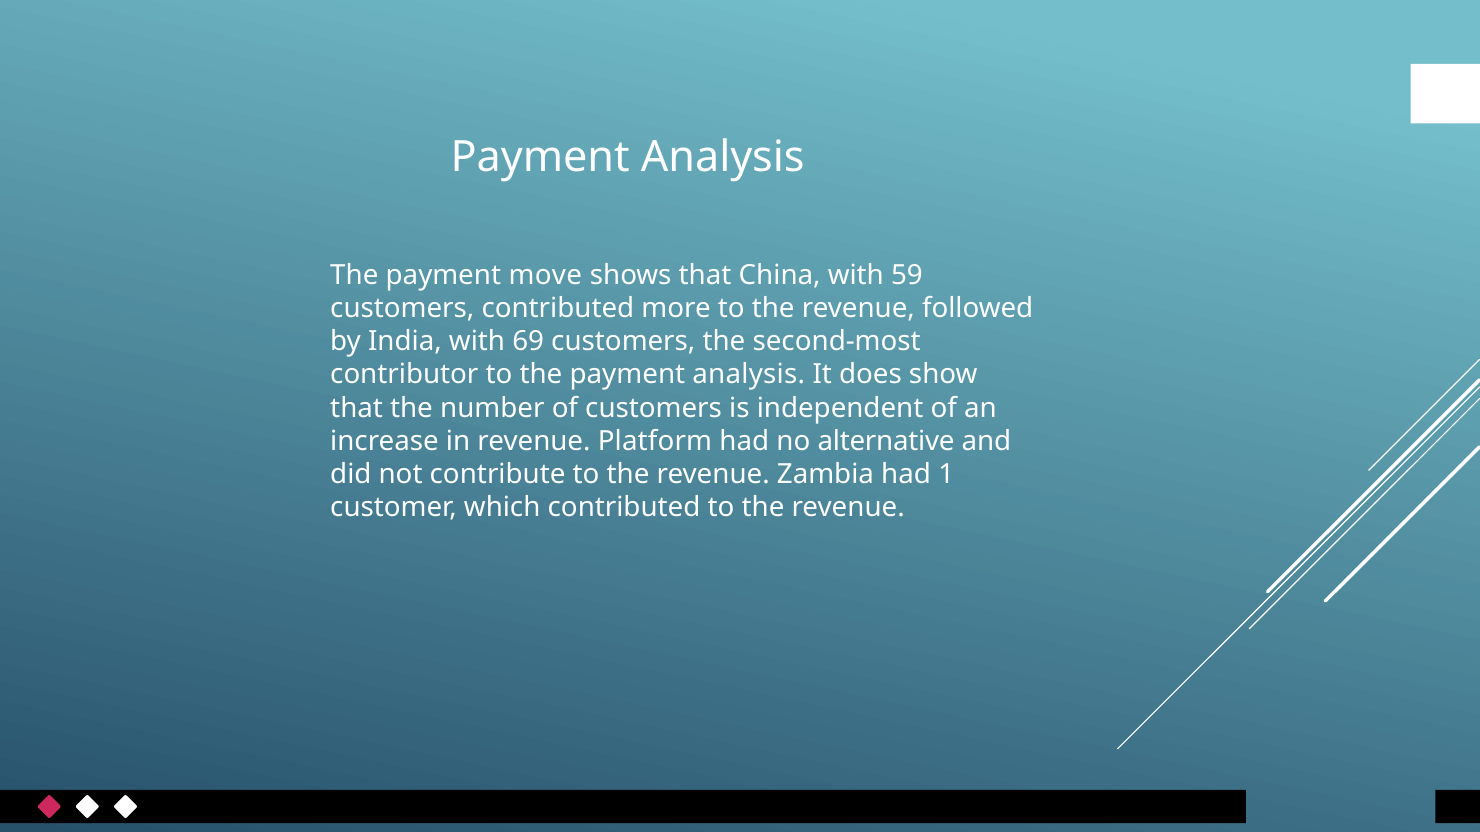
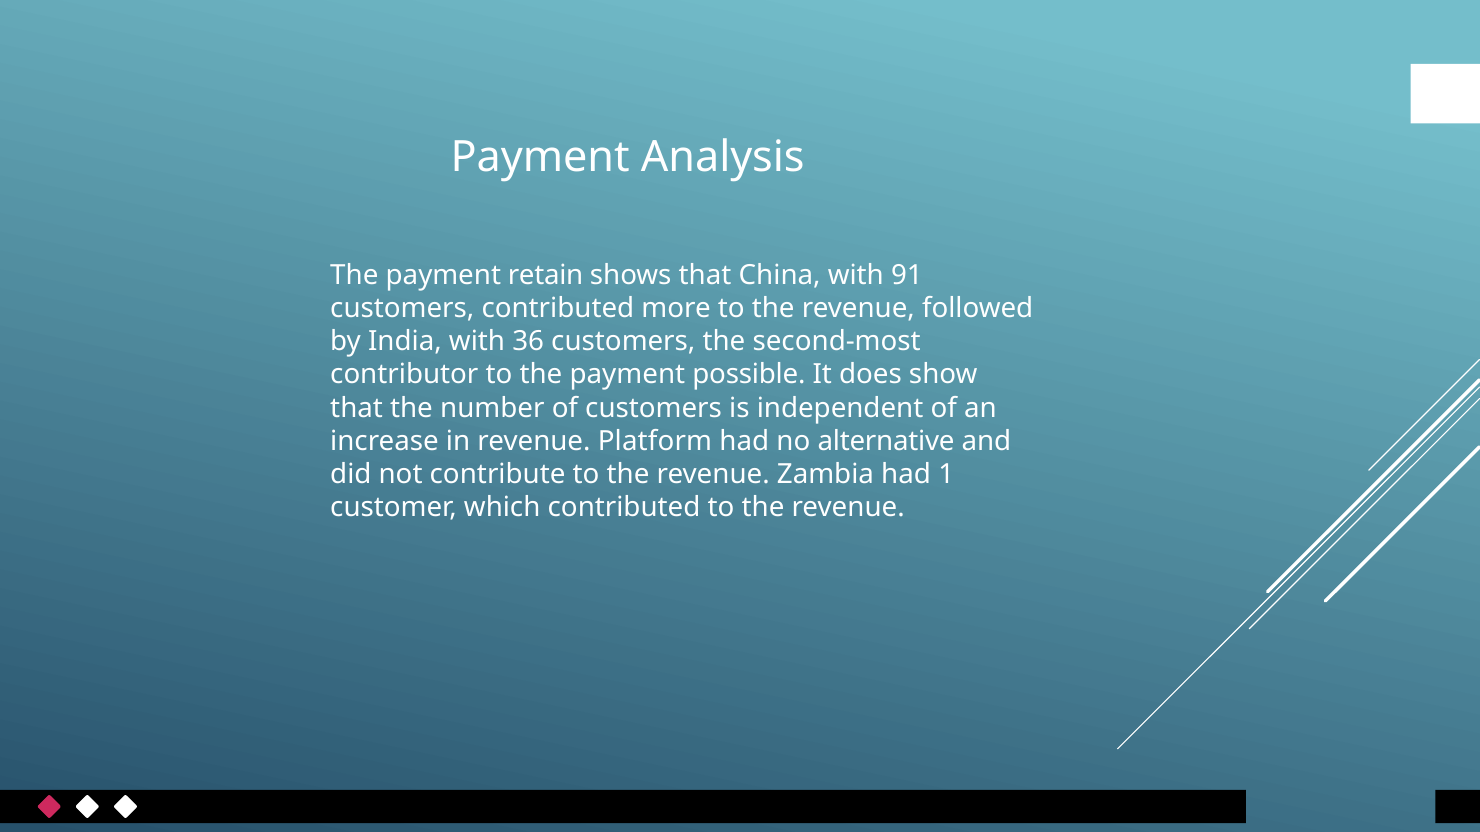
move: move -> retain (546, 275)
59: 59 -> 91 (907, 275)
69: 69 -> 36 (528, 342)
the payment analysis: analysis -> possible (749, 375)
